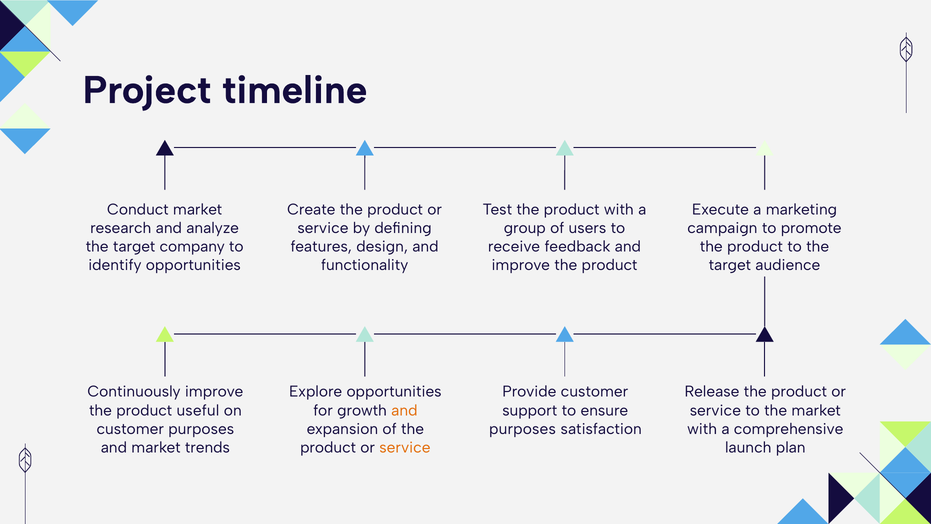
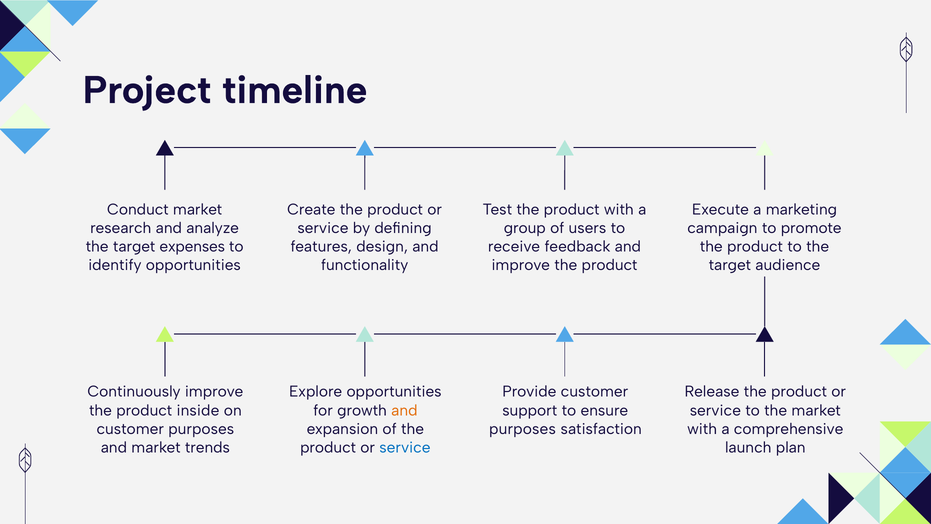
company: company -> expenses (192, 247)
useful: useful -> inside (198, 410)
service colour: orange -> blue (405, 448)
